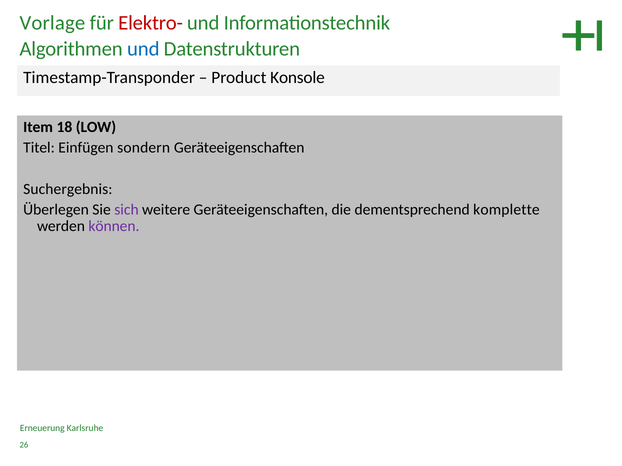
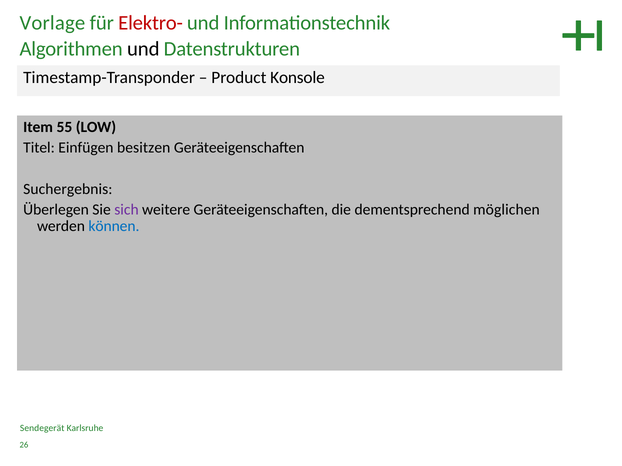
und colour: blue -> black (143, 49)
18: 18 -> 55 (64, 127)
sondern: sondern -> besitzen (144, 148)
komplette: komplette -> möglichen (506, 210)
können colour: purple -> blue (114, 227)
Erneuerung: Erneuerung -> Sendegerät (42, 429)
